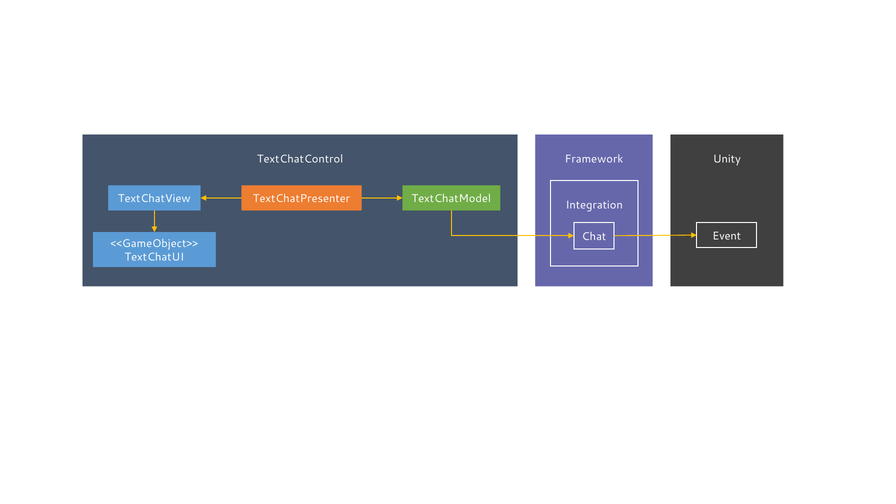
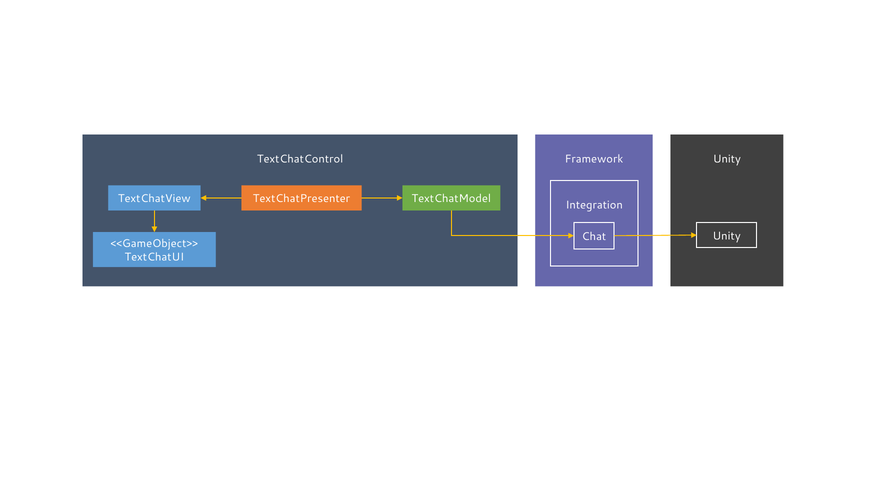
Event: Event -> Unity (727, 236)
